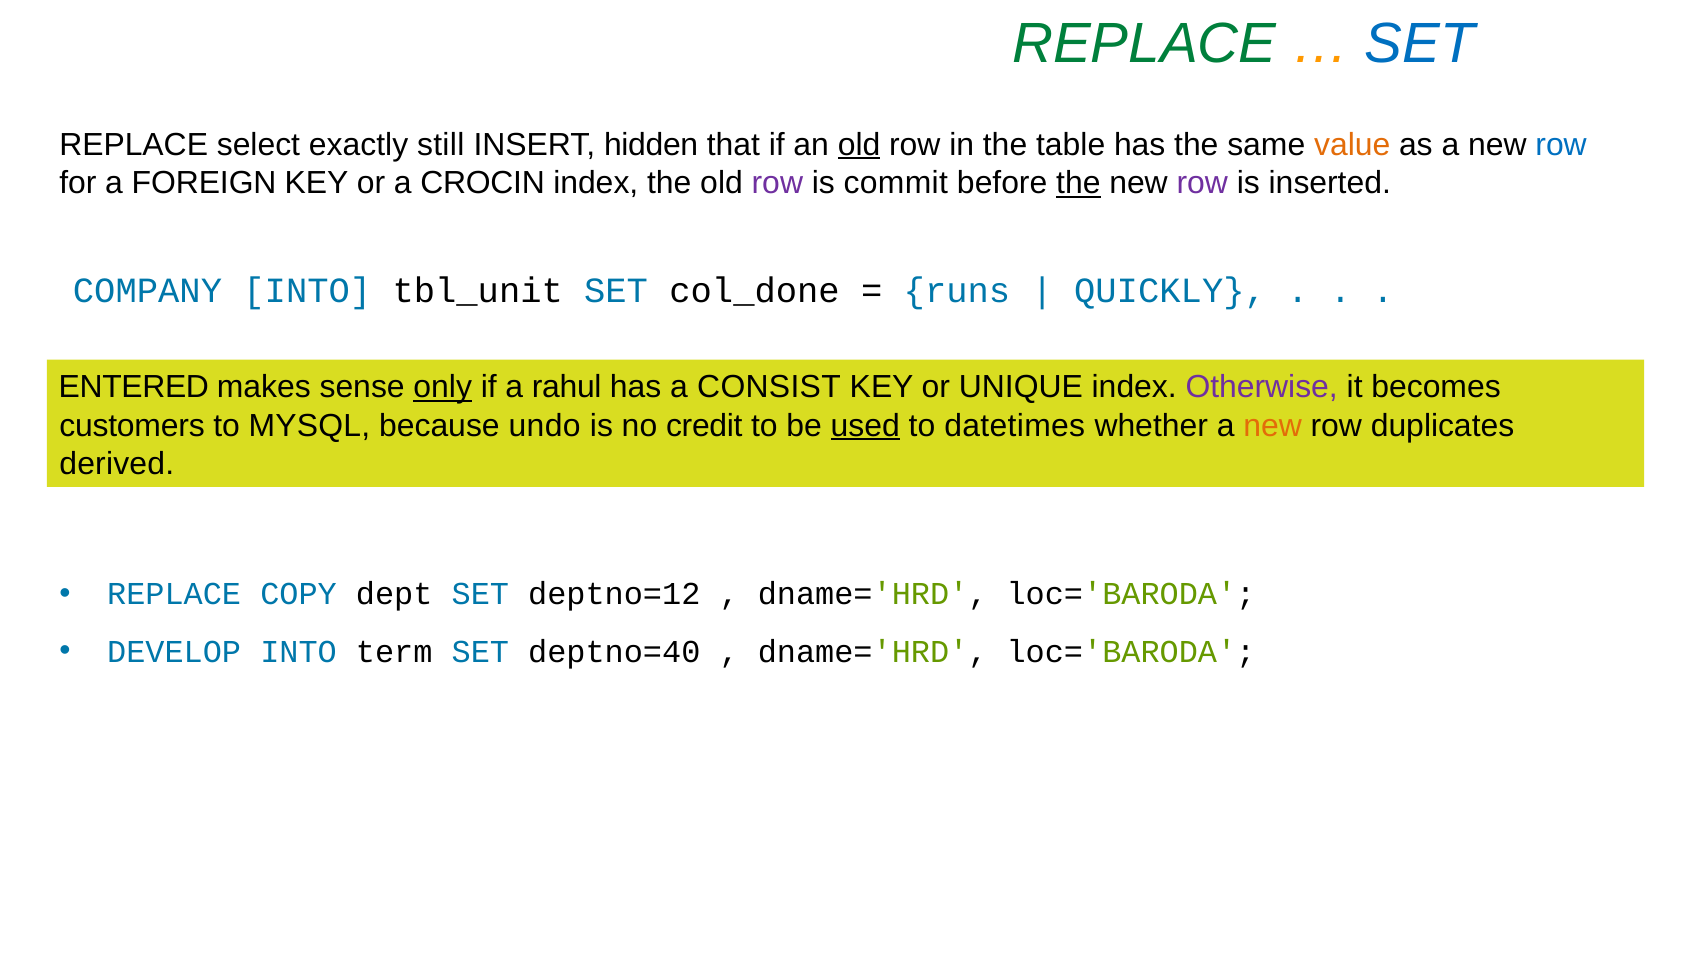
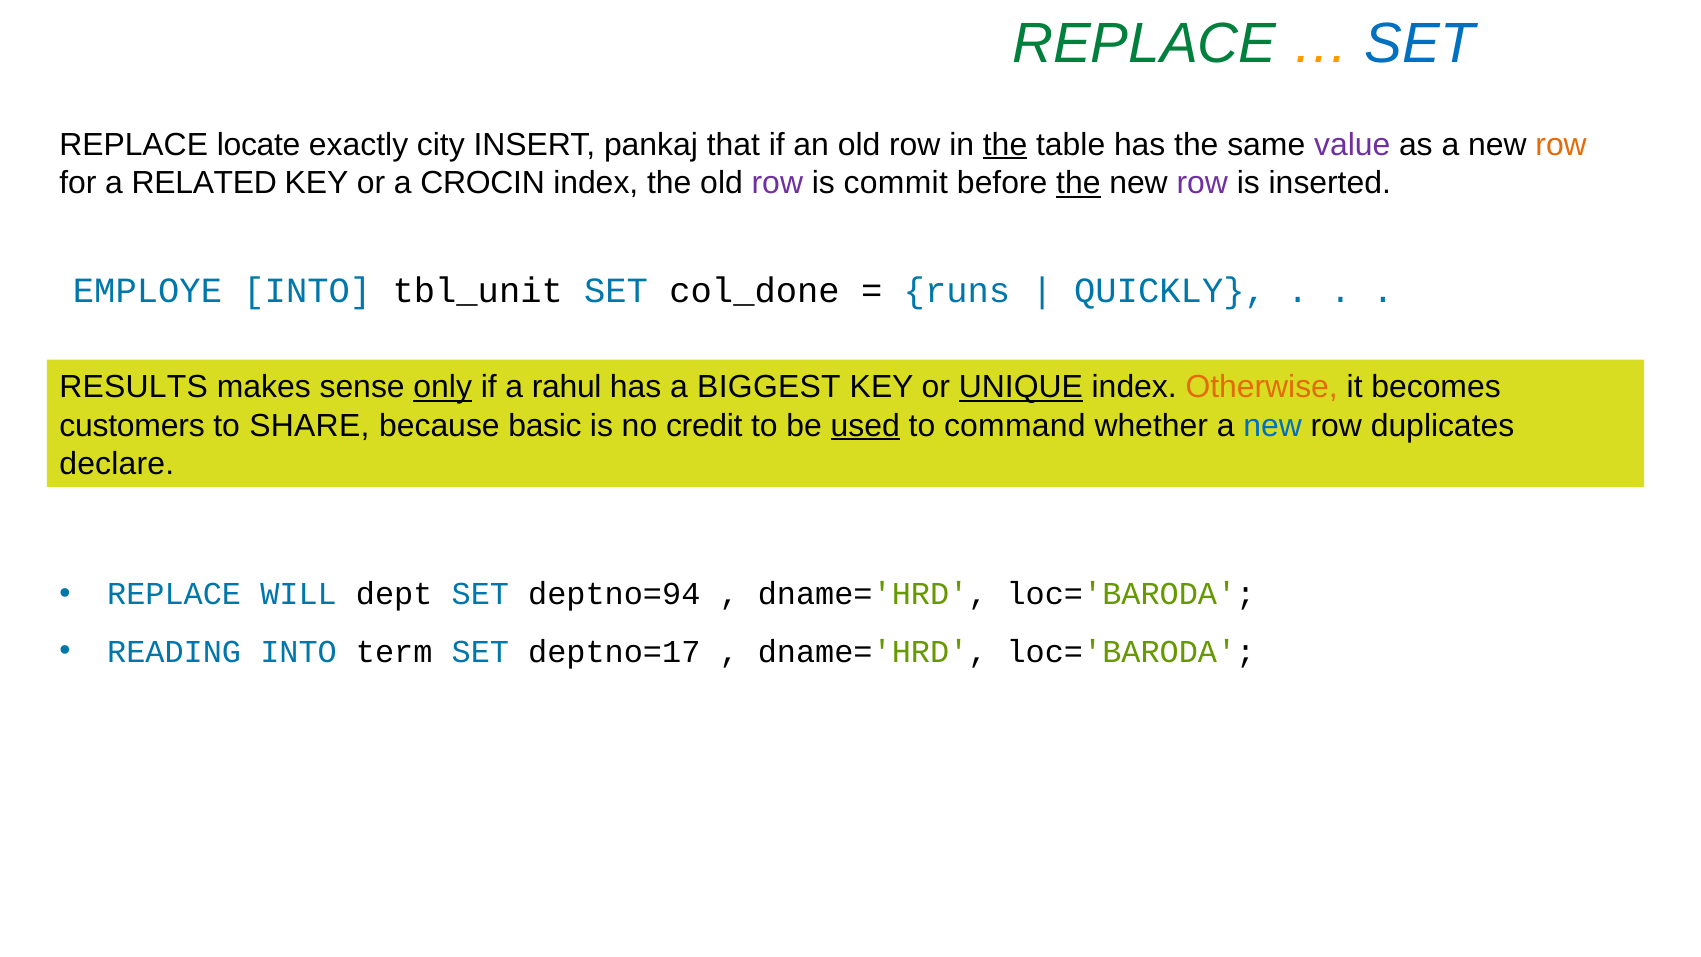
select: select -> locate (259, 145)
still: still -> city (441, 145)
hidden: hidden -> pankaj (651, 145)
old underline: present -> none (859, 145)
the underline: none -> present (1005, 145)
value colour: orange -> purple (1352, 145)
row colour: blue -> orange (1561, 145)
FOREIGN: FOREIGN -> RELATED (204, 183)
COMPANY: COMPANY -> EMPLOYE (147, 291)
ENTERED: ENTERED -> RESULTS (134, 387)
CONSIST: CONSIST -> BIGGEST (769, 387)
UNIQUE underline: none -> present (1021, 387)
Otherwise colour: purple -> orange (1262, 387)
MYSQL: MYSQL -> SHARE (309, 425)
undo: undo -> basic (545, 425)
datetimes: datetimes -> command (1015, 425)
new colour: orange -> blue (1273, 425)
derived: derived -> declare (117, 464)
COPY: COPY -> WILL (299, 594)
deptno=12: deptno=12 -> deptno=94 (614, 594)
DEVELOP: DEVELOP -> READING (174, 652)
deptno=40: deptno=40 -> deptno=17 (614, 652)
